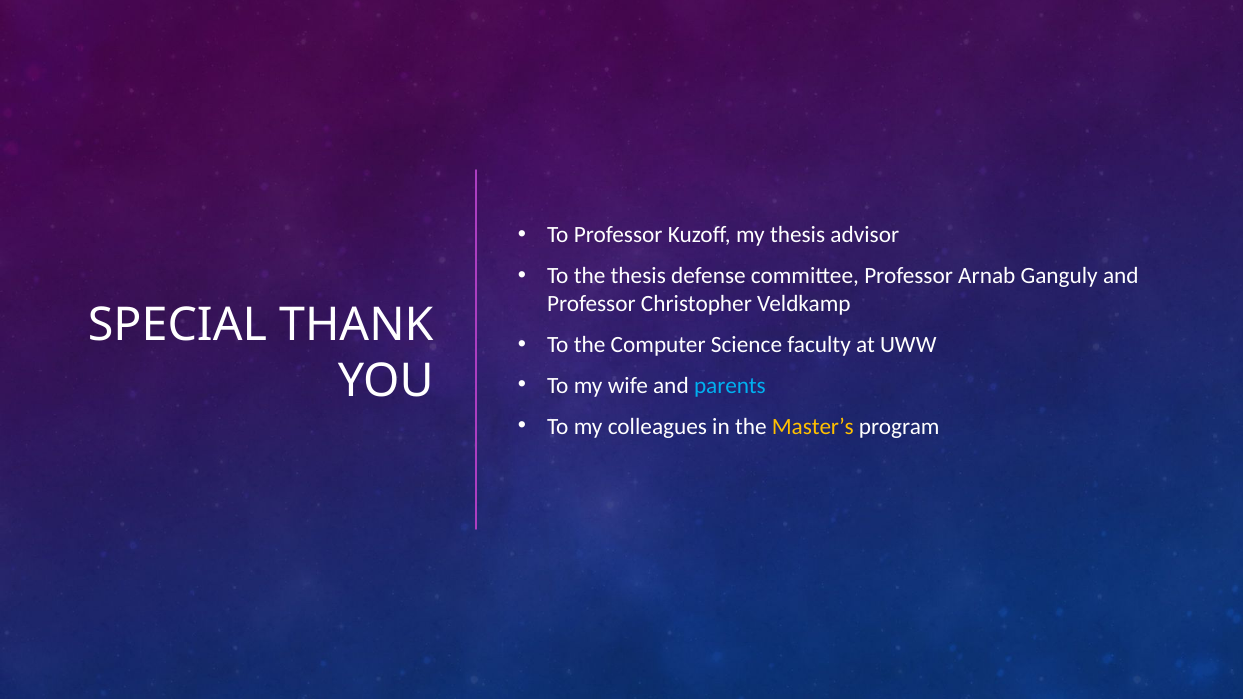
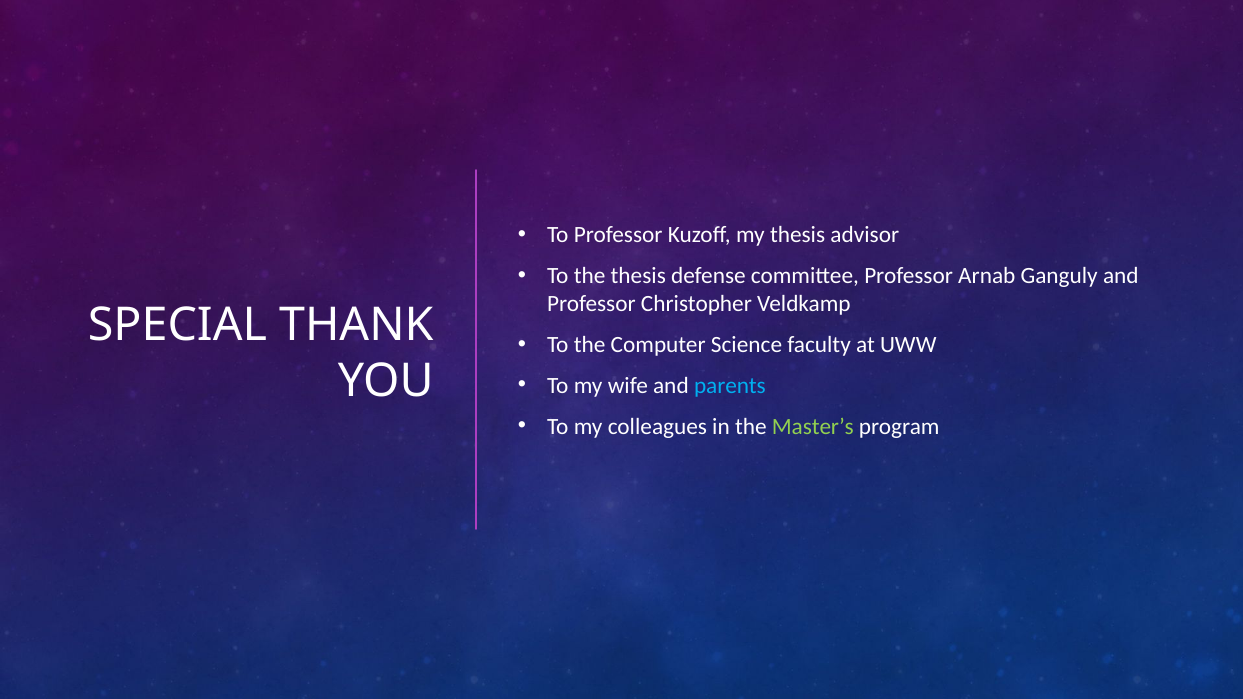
Master’s colour: yellow -> light green (813, 427)
